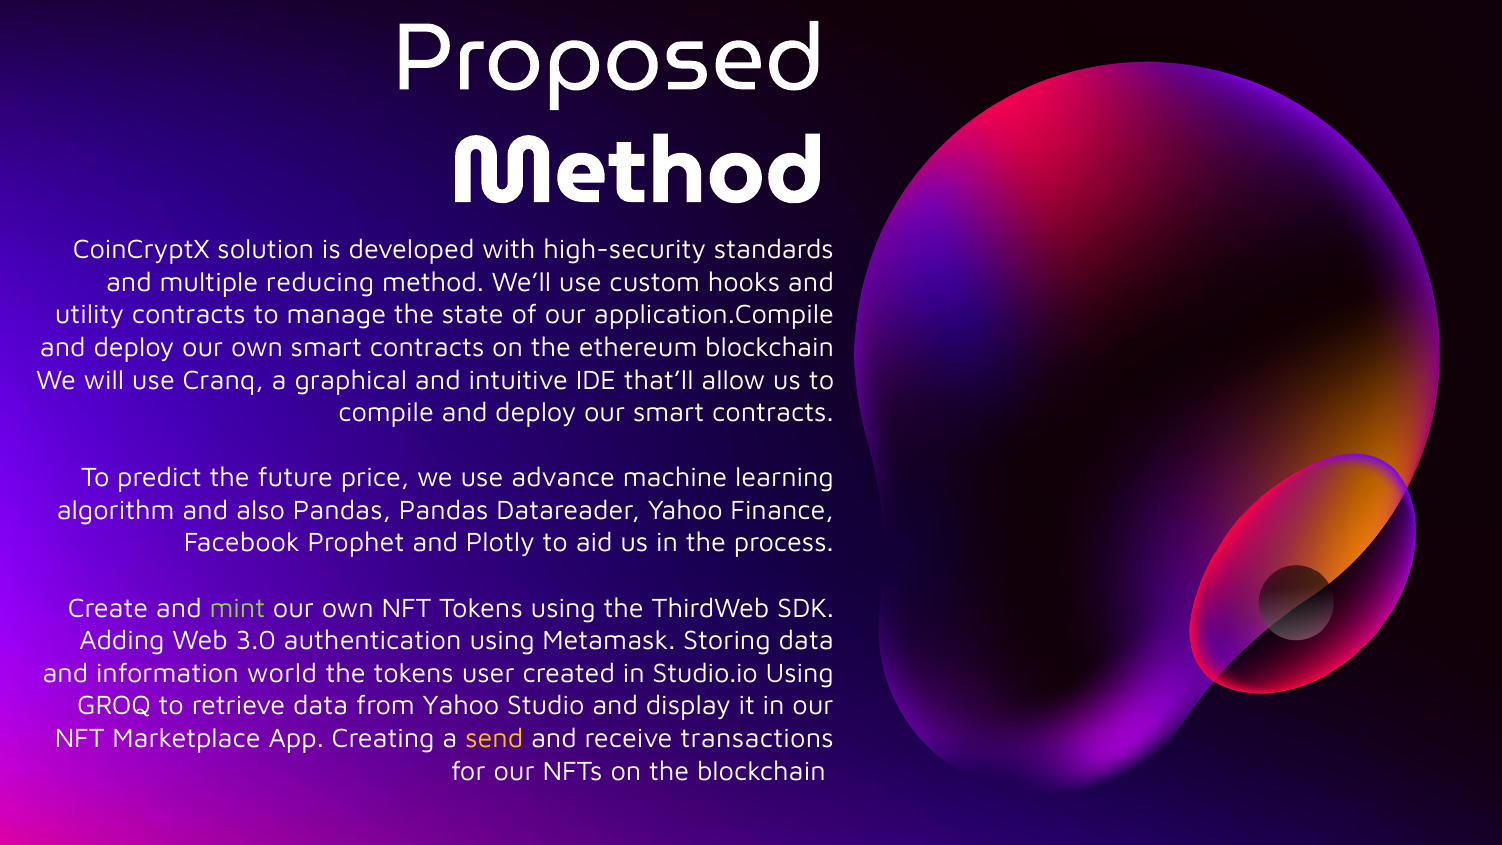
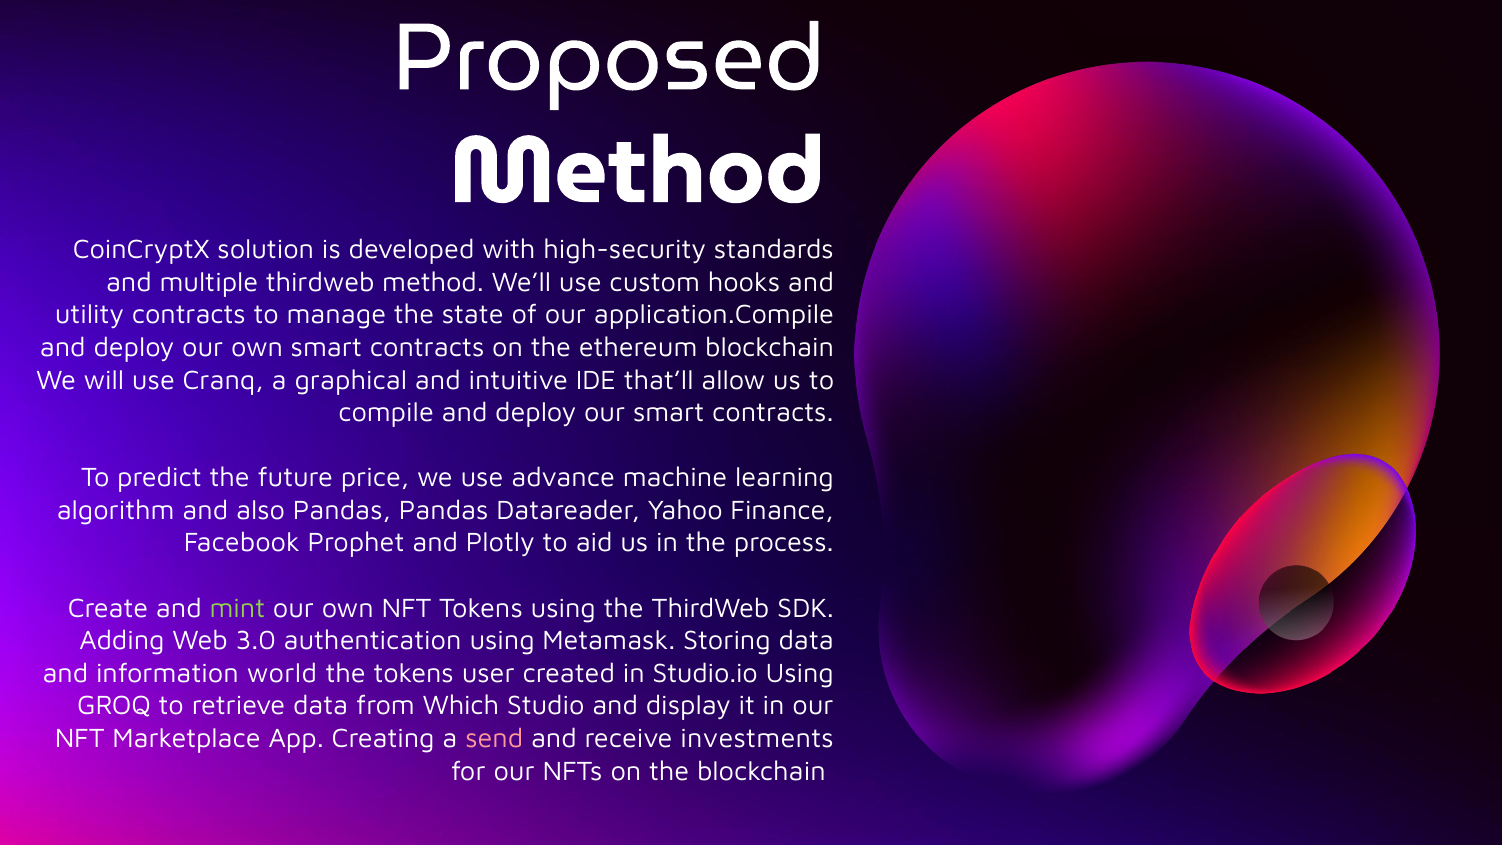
multiple reducing: reducing -> thirdweb (320, 282)
from Yahoo: Yahoo -> Which (461, 706)
send colour: yellow -> pink (494, 738)
transactions: transactions -> investments (757, 738)
